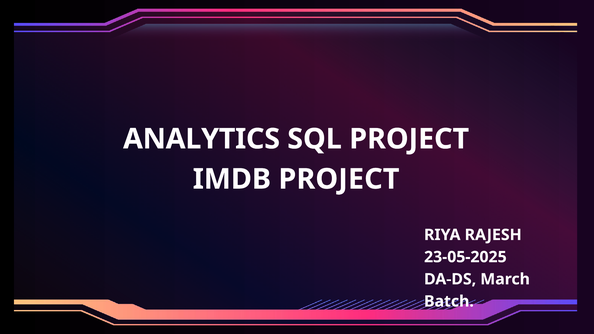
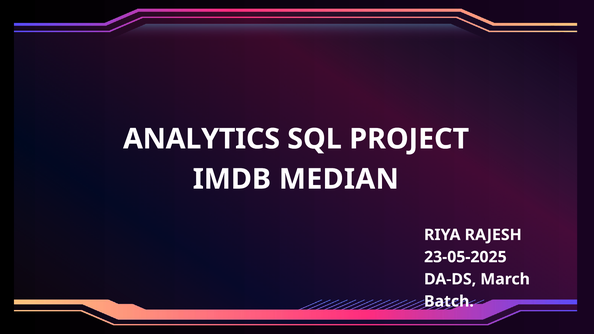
IMDB PROJECT: PROJECT -> MEDIAN (339, 179)
